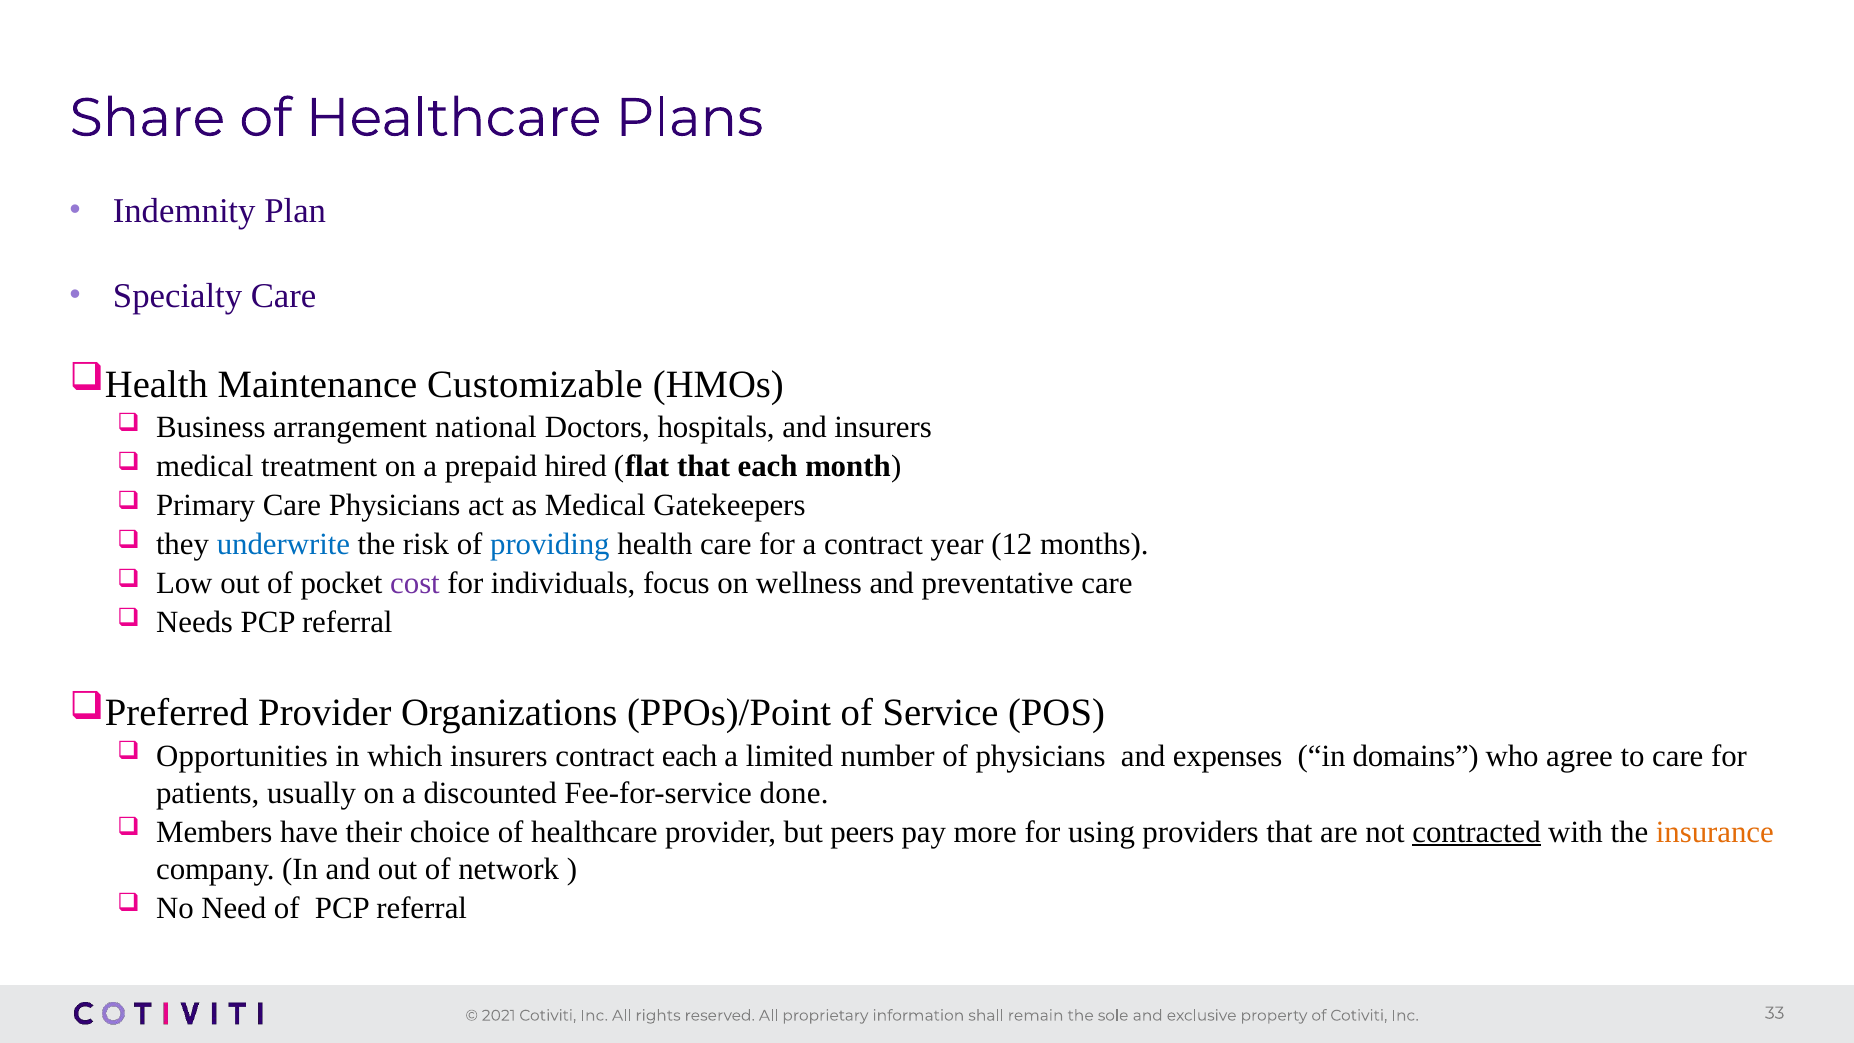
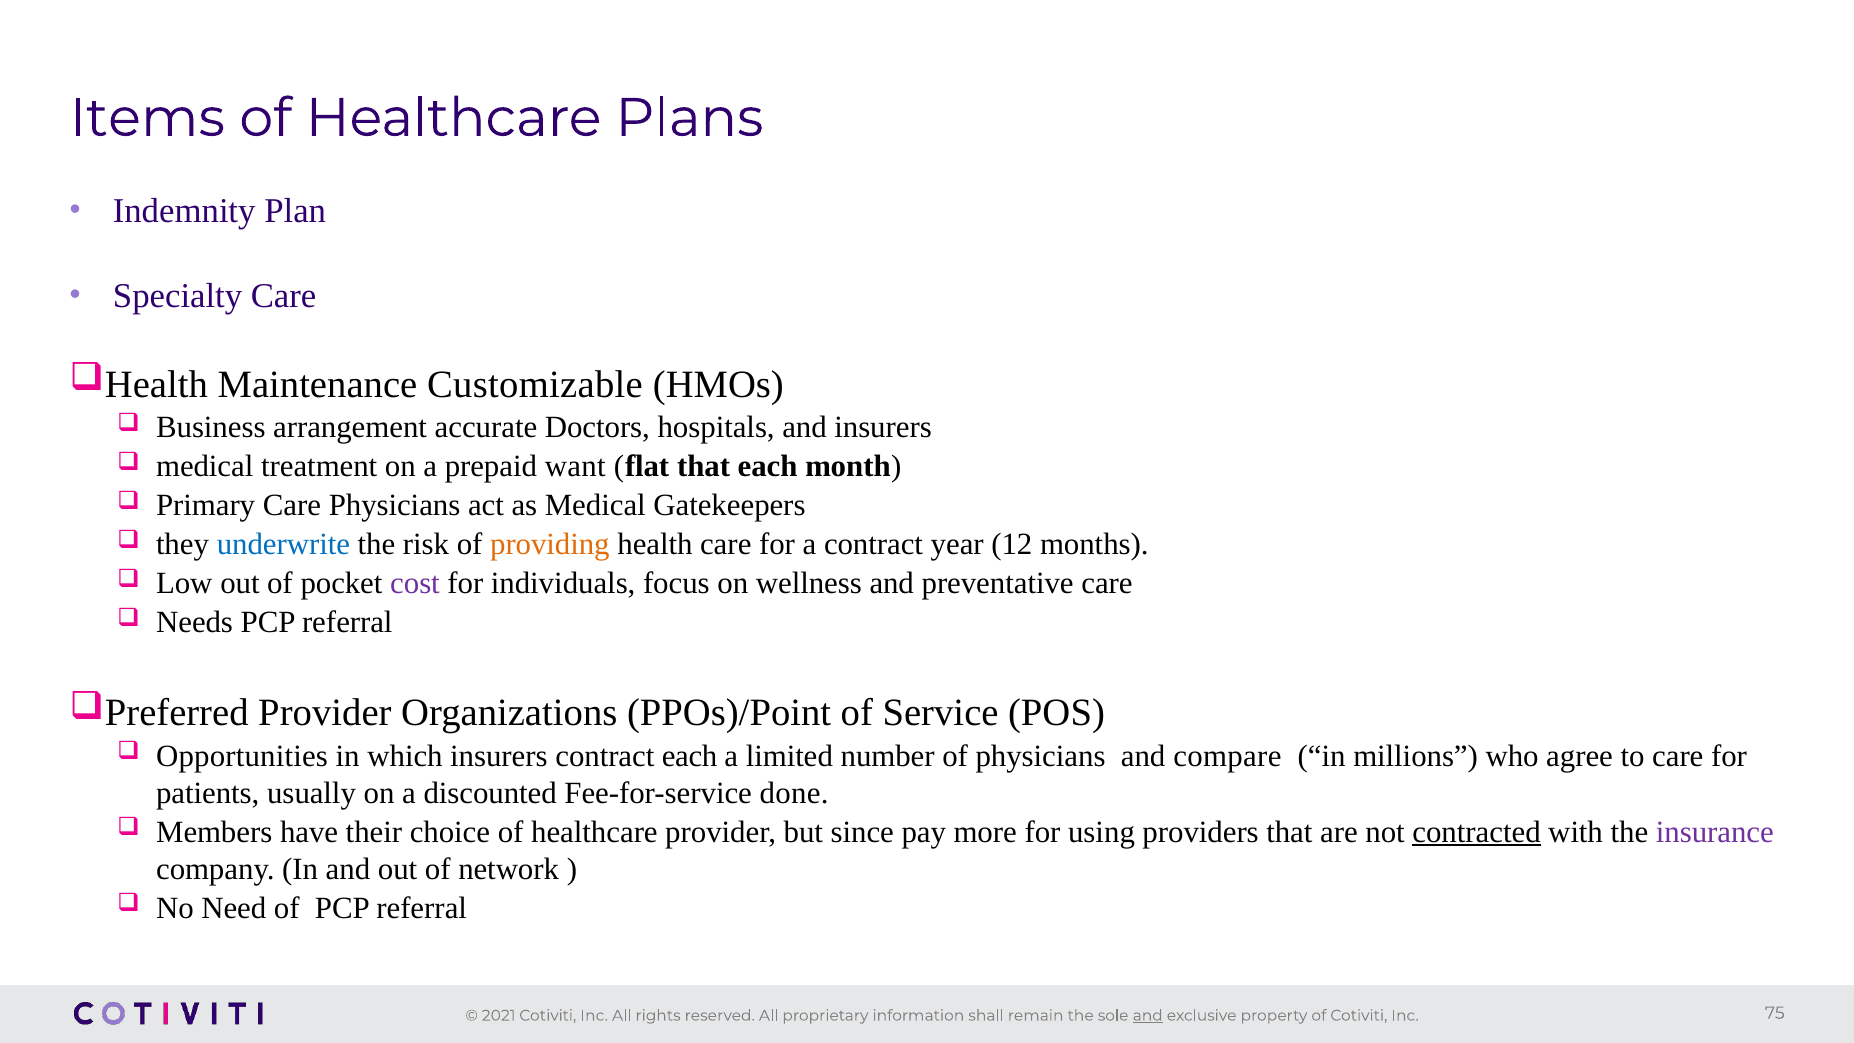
Share: Share -> Items (147, 118)
national: national -> accurate (486, 427)
hired: hired -> want (575, 466)
providing colour: blue -> orange (550, 544)
expenses: expenses -> compare (1227, 756)
domains: domains -> millions (1416, 756)
peers: peers -> since (862, 832)
insurance colour: orange -> purple (1715, 832)
and underline: none -> present (1148, 1015)
33: 33 -> 75 (1775, 1013)
